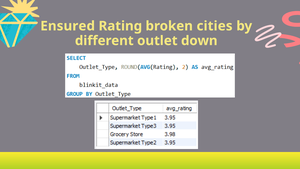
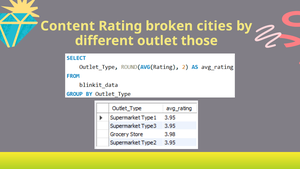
Ensured: Ensured -> Content (68, 26)
down: down -> those (199, 41)
